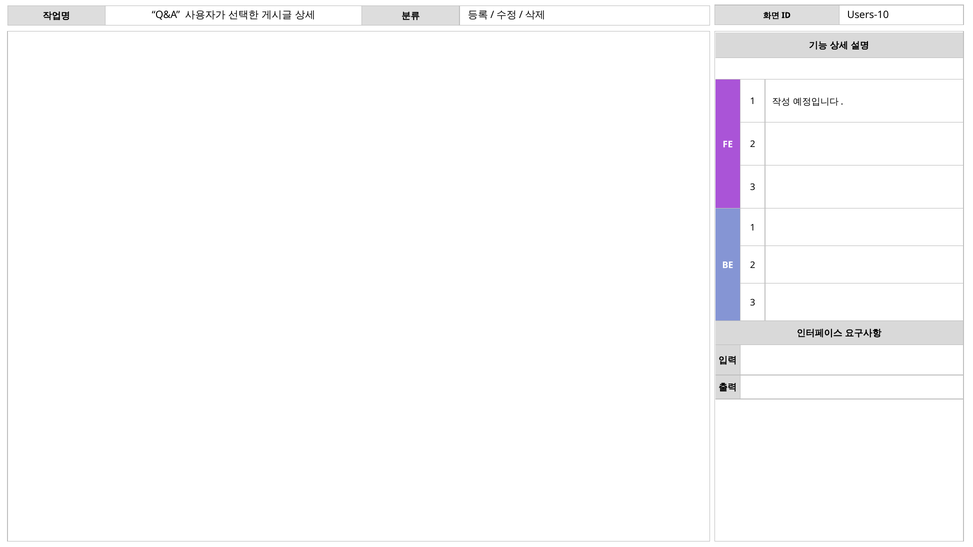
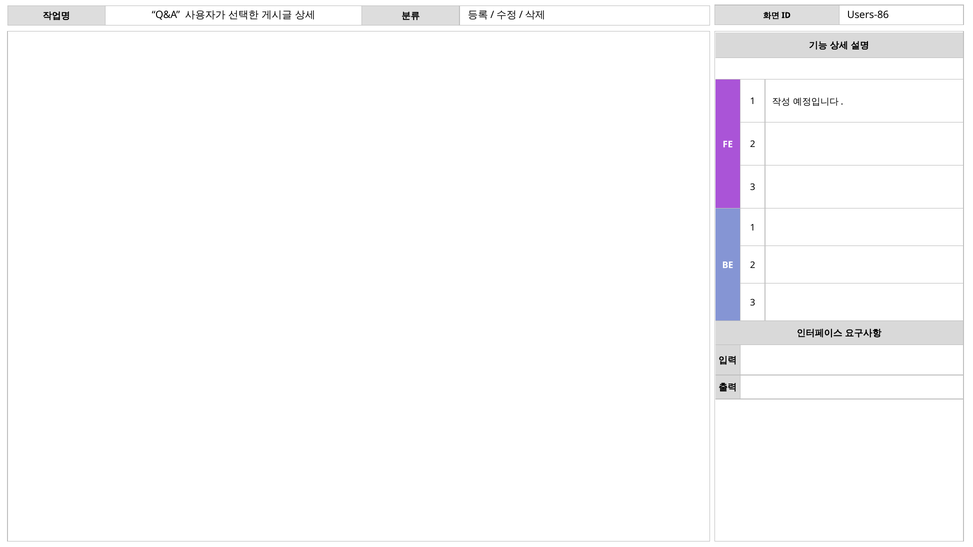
Users-10: Users-10 -> Users-86 (868, 15)
